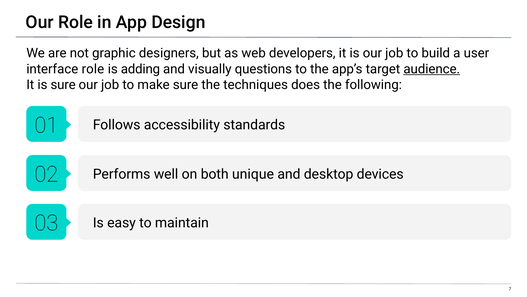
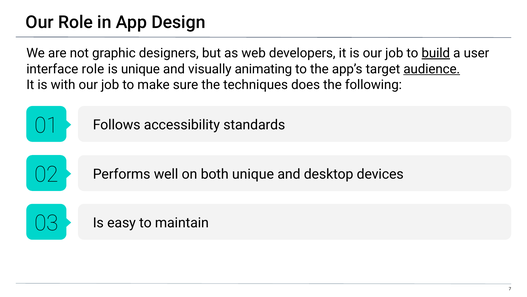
build underline: none -> present (436, 53)
is adding: adding -> unique (140, 69)
questions: questions -> animating (263, 69)
is sure: sure -> with (63, 85)
